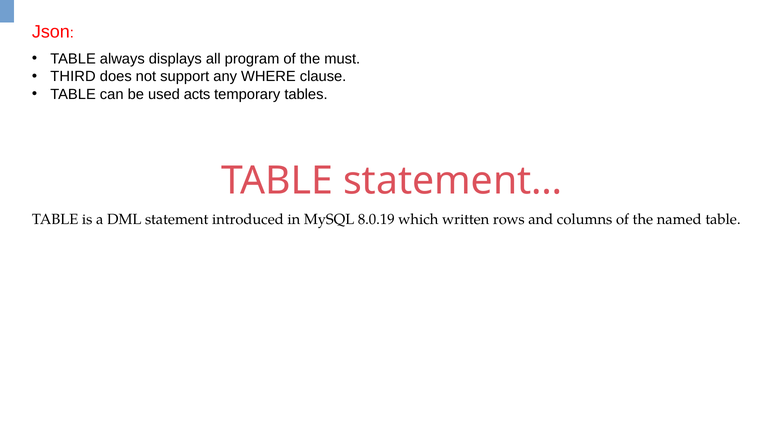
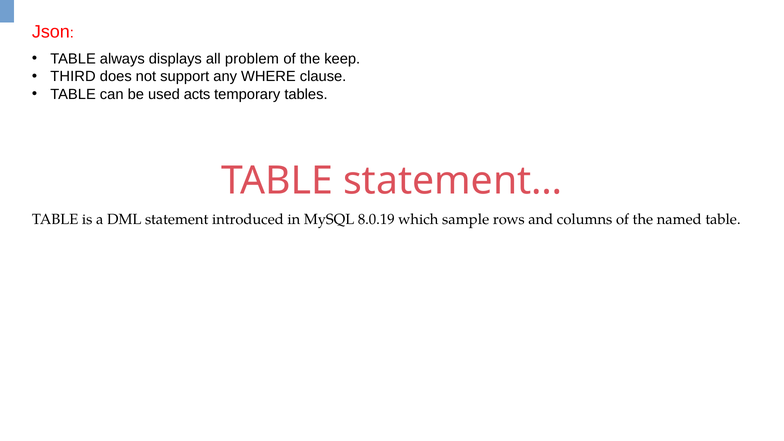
program: program -> problem (252, 59)
must: must -> keep (342, 59)
written: written -> sample (466, 219)
